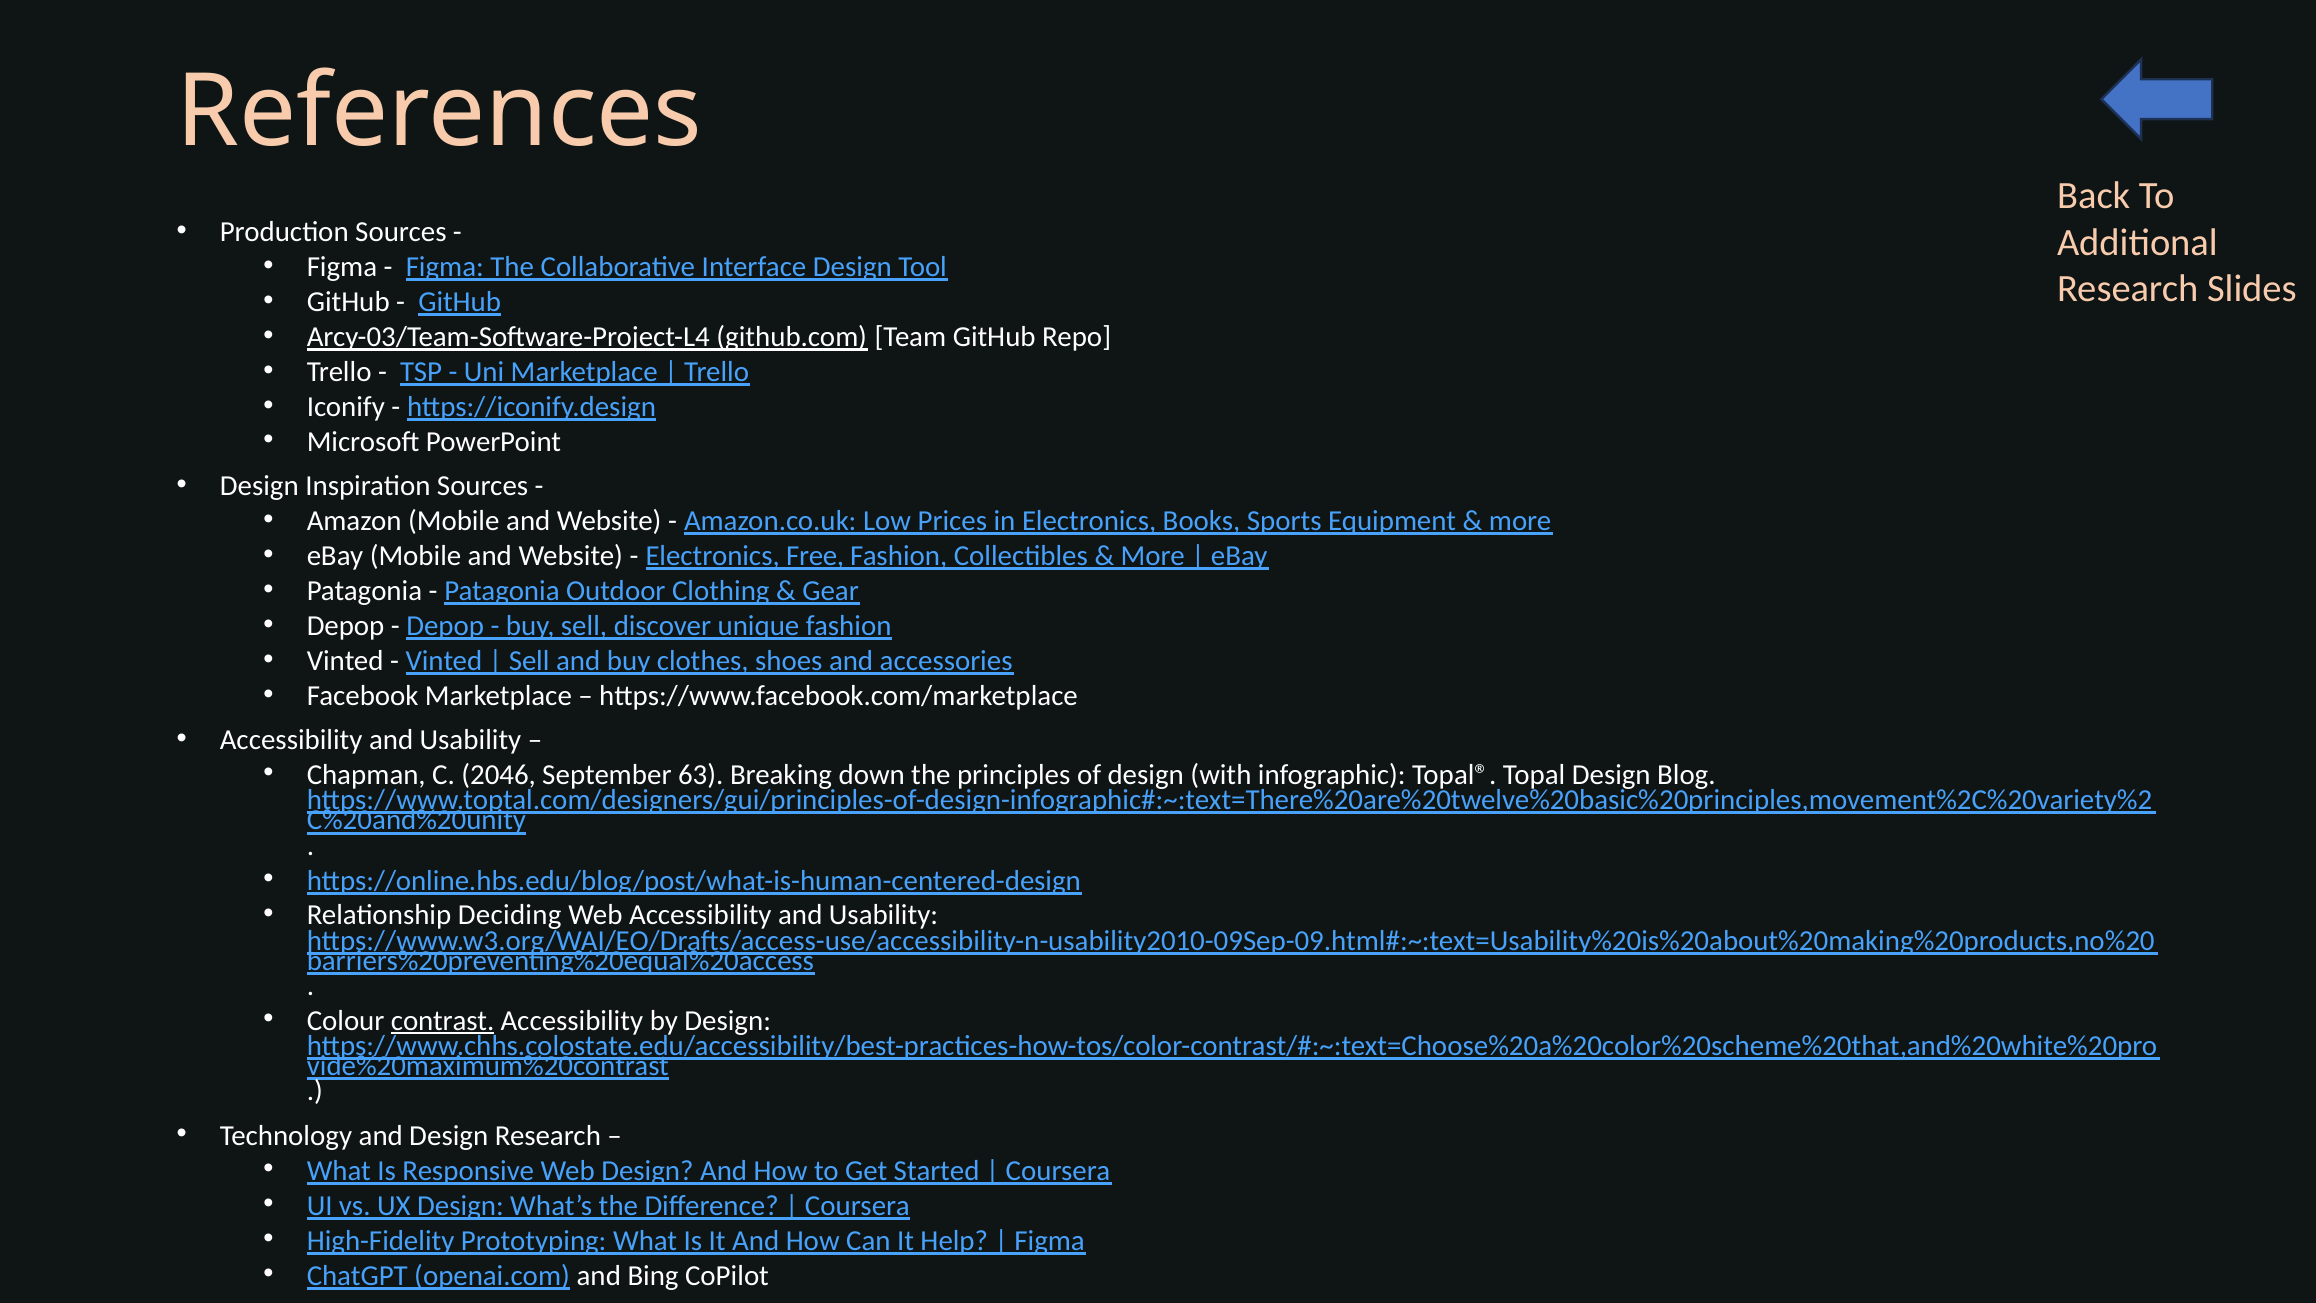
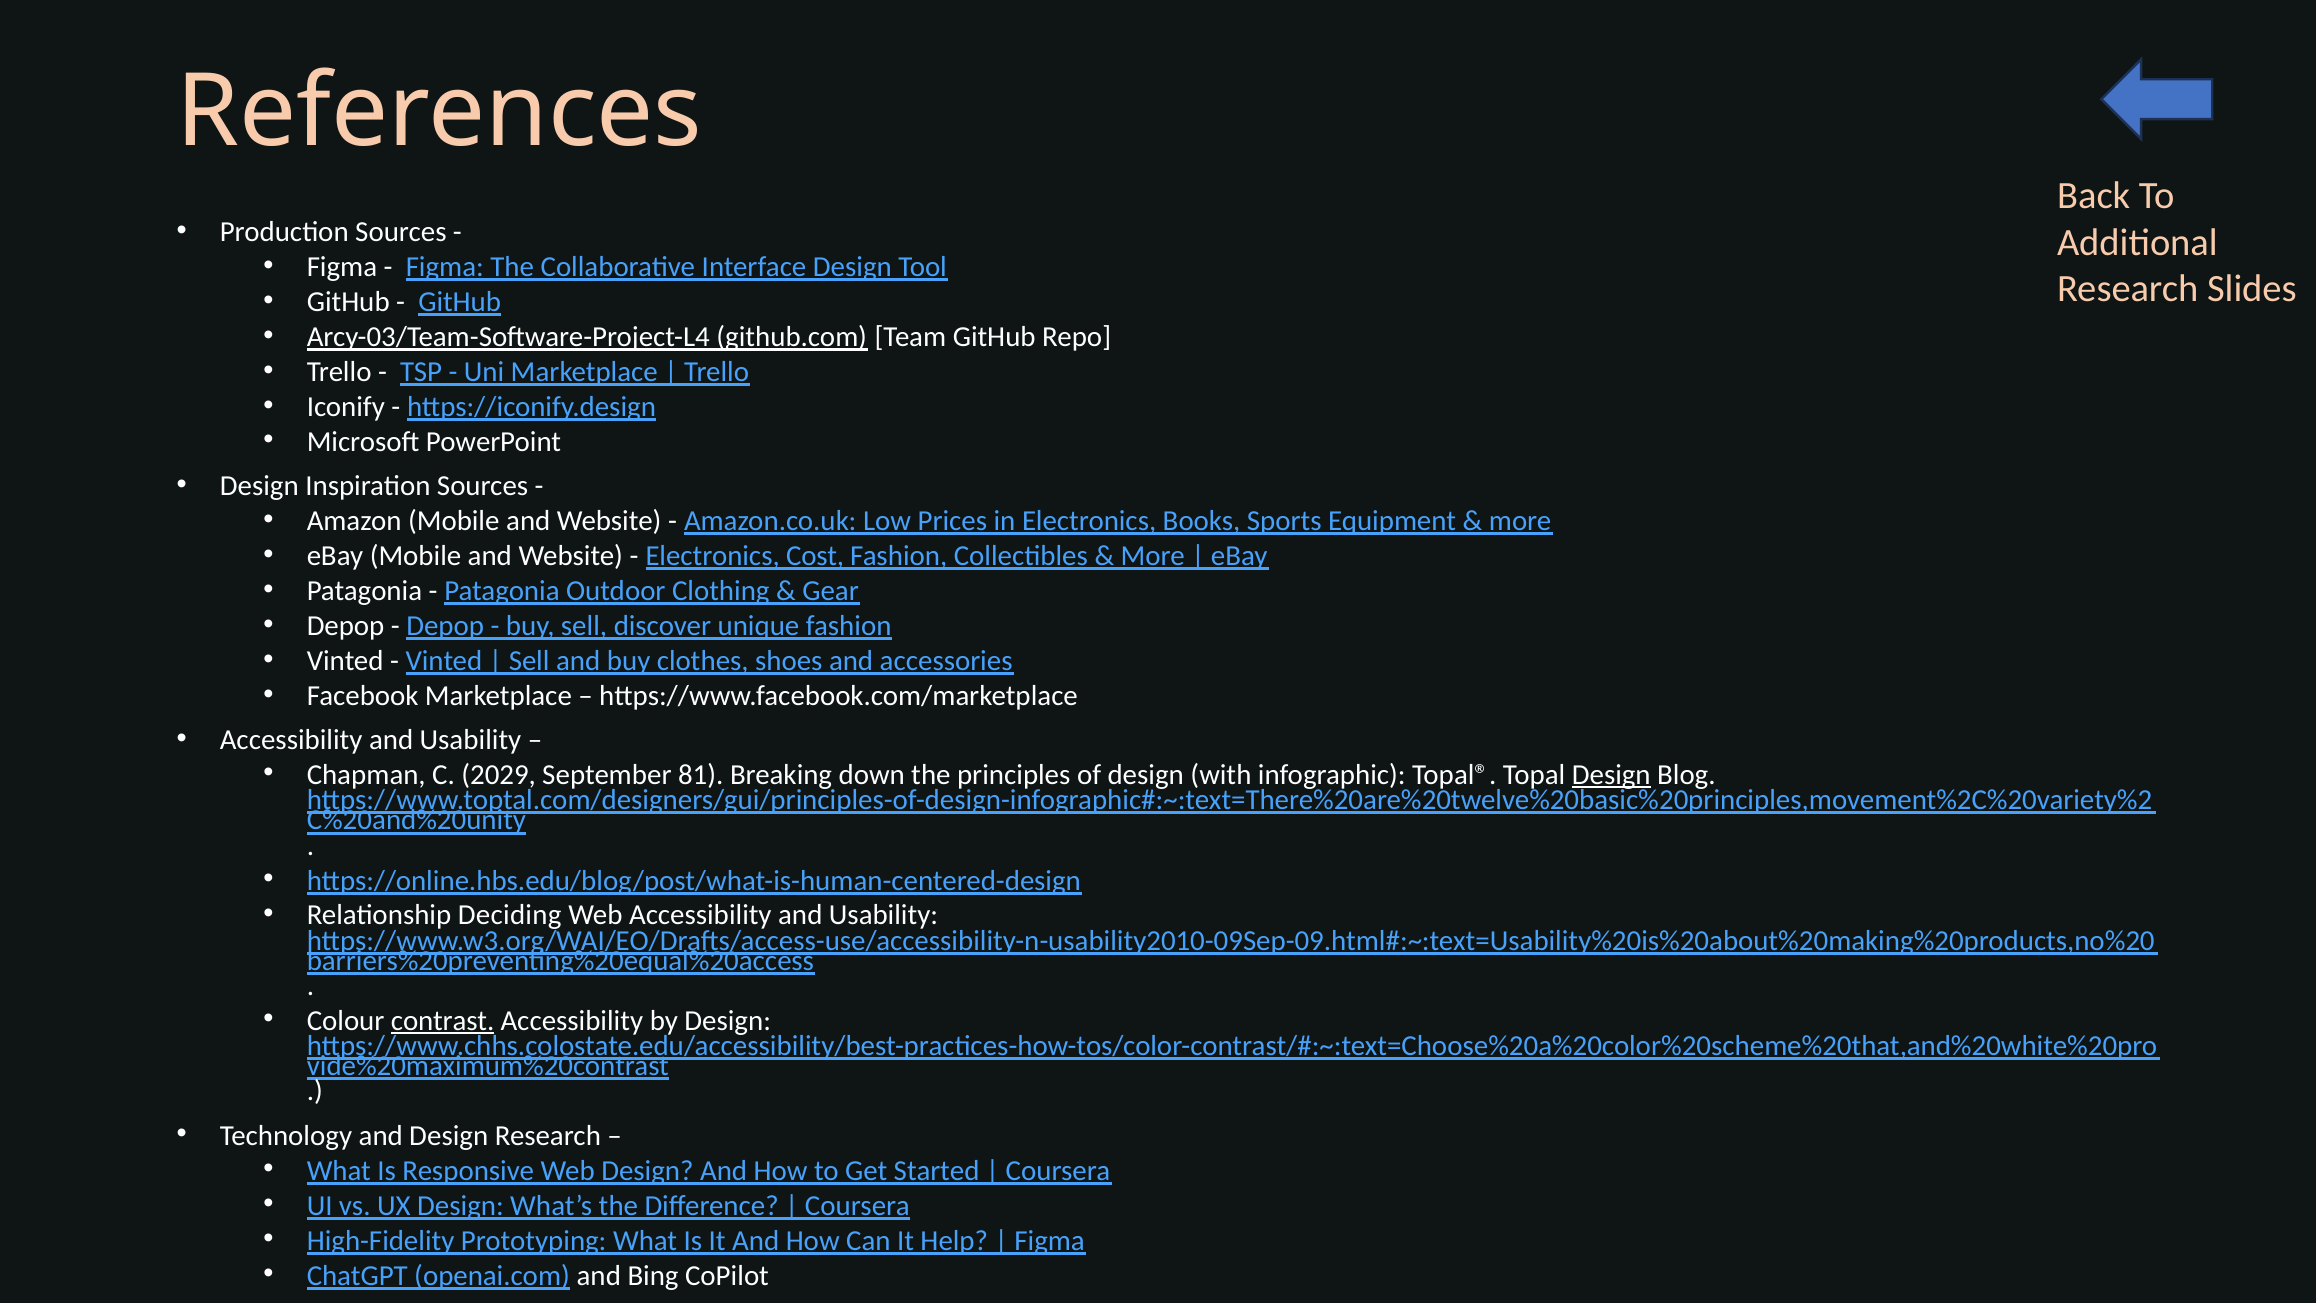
Free: Free -> Cost (815, 556)
2046: 2046 -> 2029 (499, 775)
63: 63 -> 81 (701, 775)
Design underline: none -> present (1611, 775)
